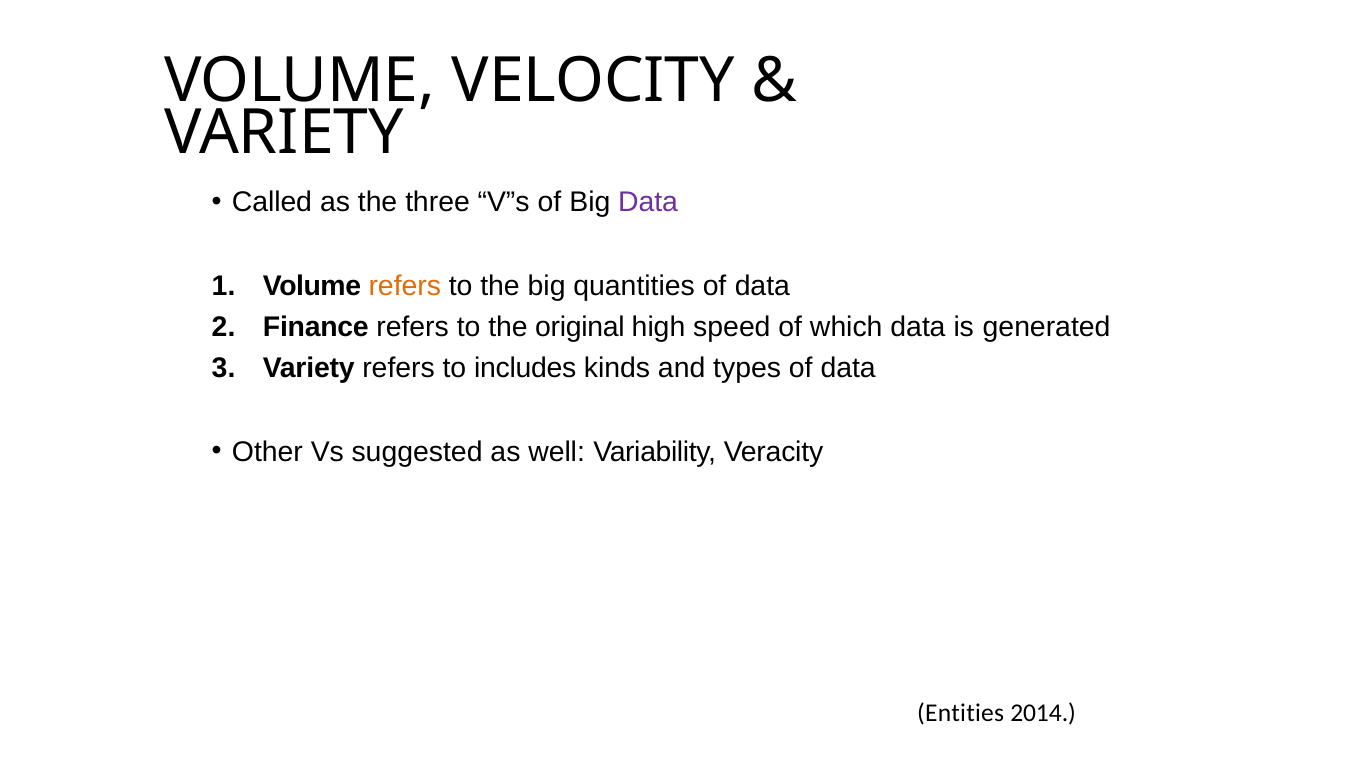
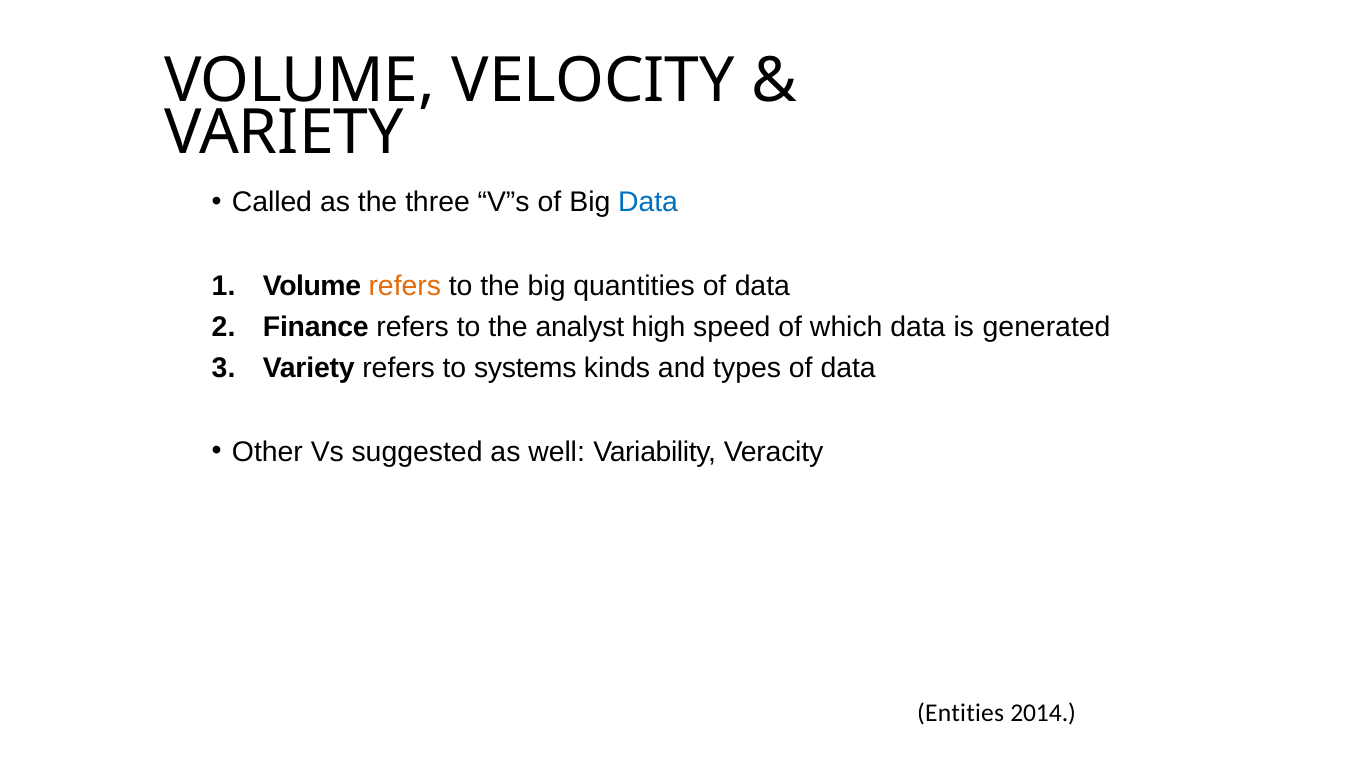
Data colour: purple -> blue (648, 202)
original: original -> analyst (580, 327)
includes: includes -> systems (525, 368)
